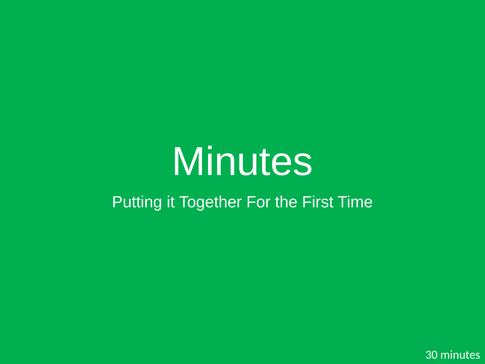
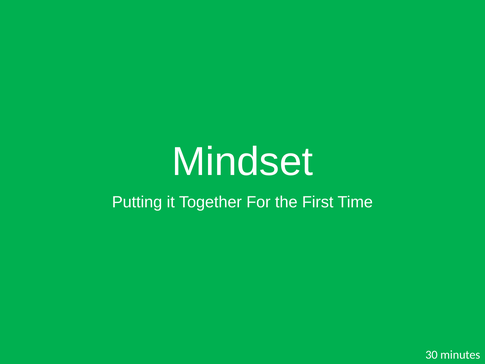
Minutes: Minutes -> Mindset (242, 162)
